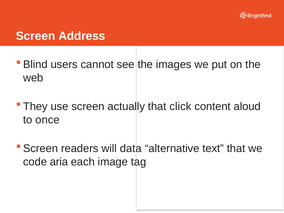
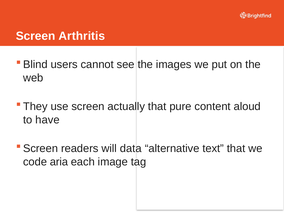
Address: Address -> Arthritis (82, 36)
click: click -> pure (180, 107)
once: once -> have (48, 120)
